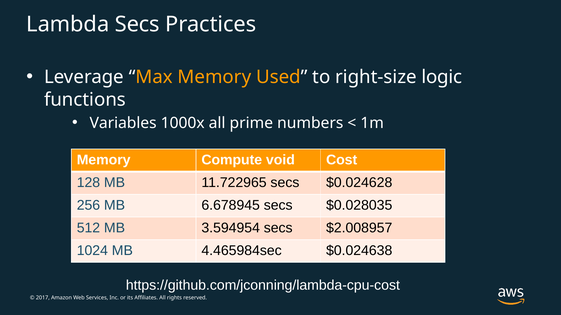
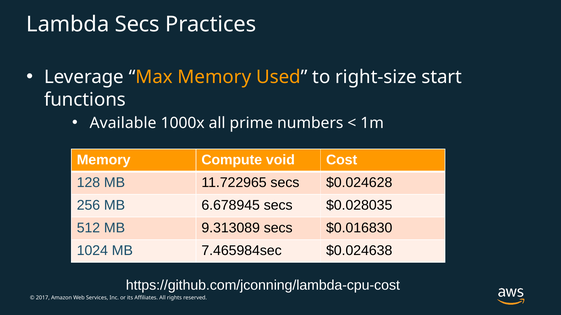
logic: logic -> start (442, 77)
Variables: Variables -> Available (123, 123)
3.594954: 3.594954 -> 9.313089 (231, 228)
$2.008957: $2.008957 -> $0.016830 (359, 228)
4.465984sec: 4.465984sec -> 7.465984sec (242, 251)
